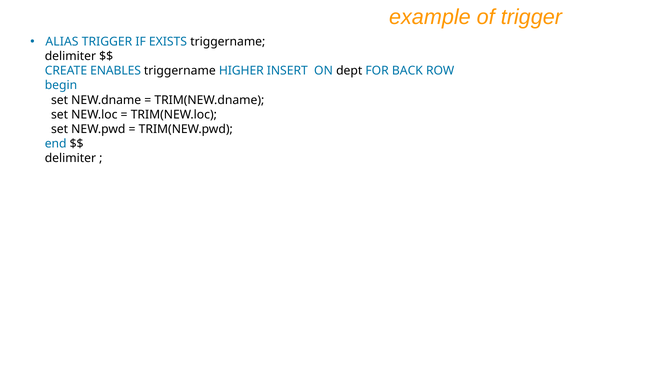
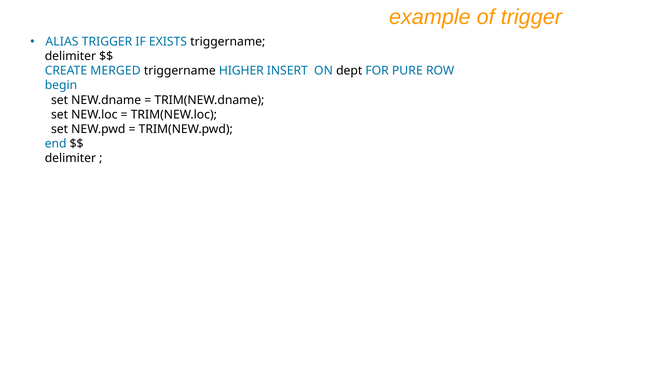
ENABLES: ENABLES -> MERGED (115, 71)
BACK: BACK -> PURE (407, 71)
